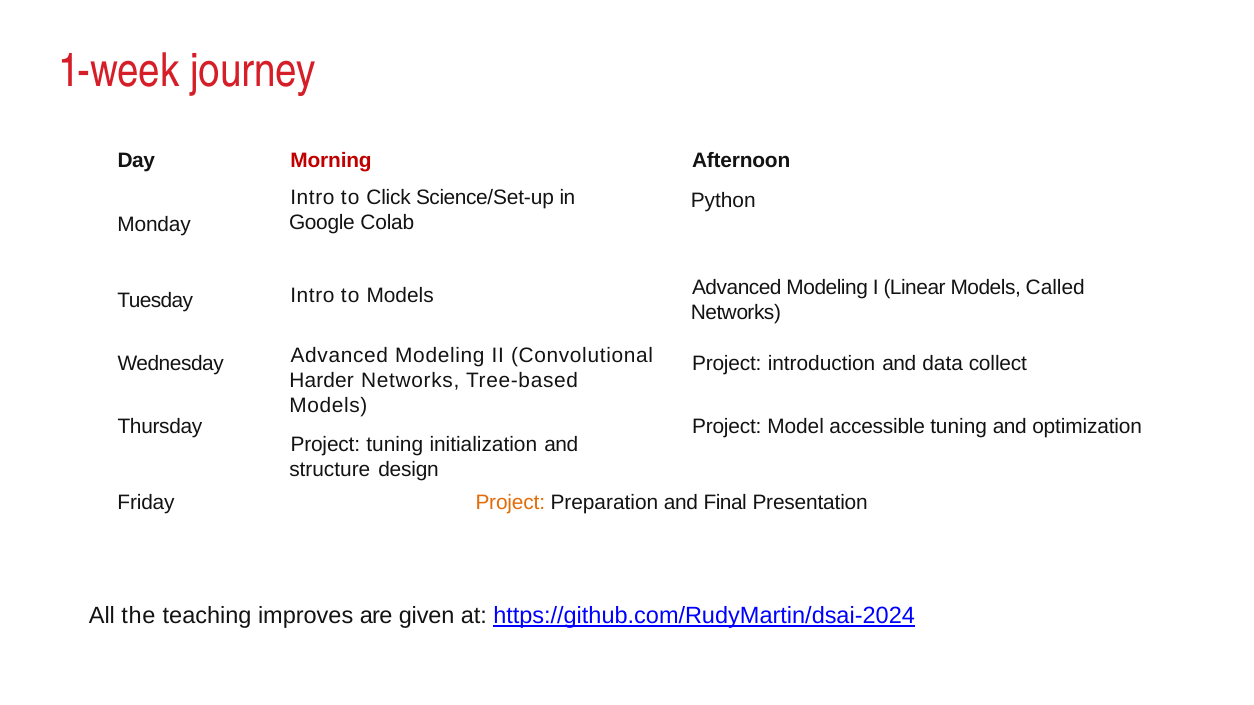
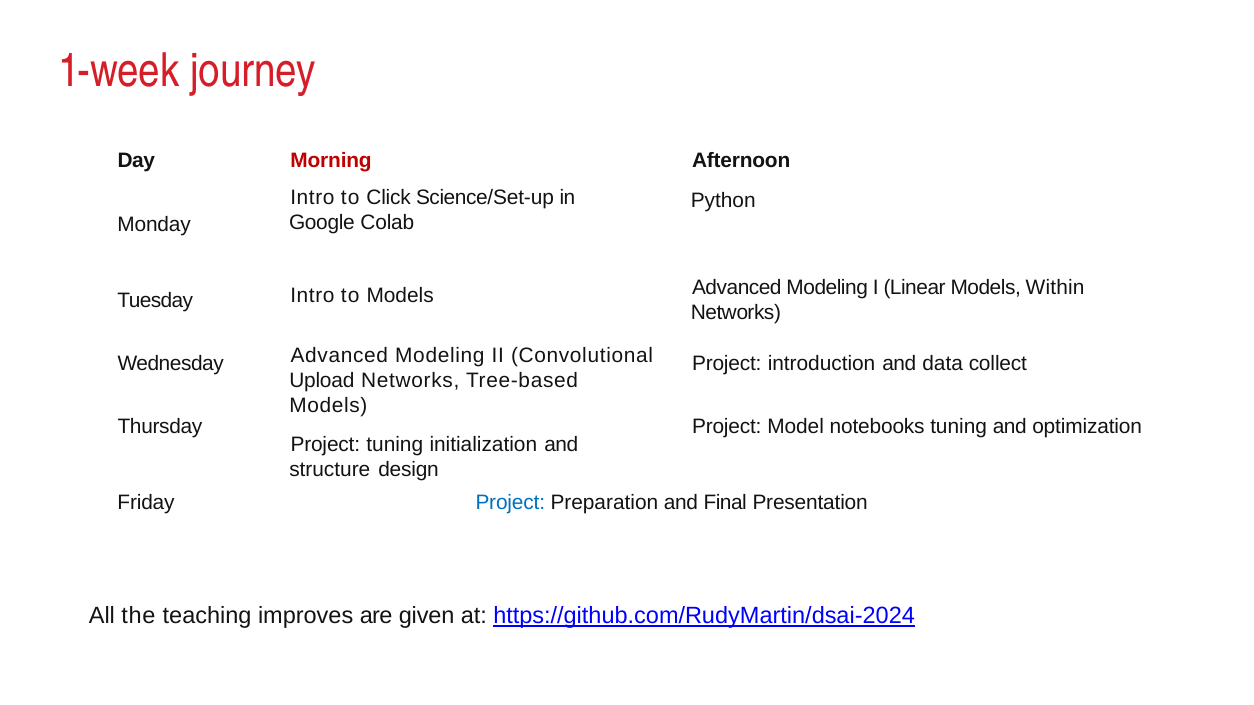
Called: Called -> Within (1055, 288)
Harder: Harder -> Upload (322, 381)
accessible: accessible -> notebooks (877, 427)
Project colour: orange -> blue (510, 503)
